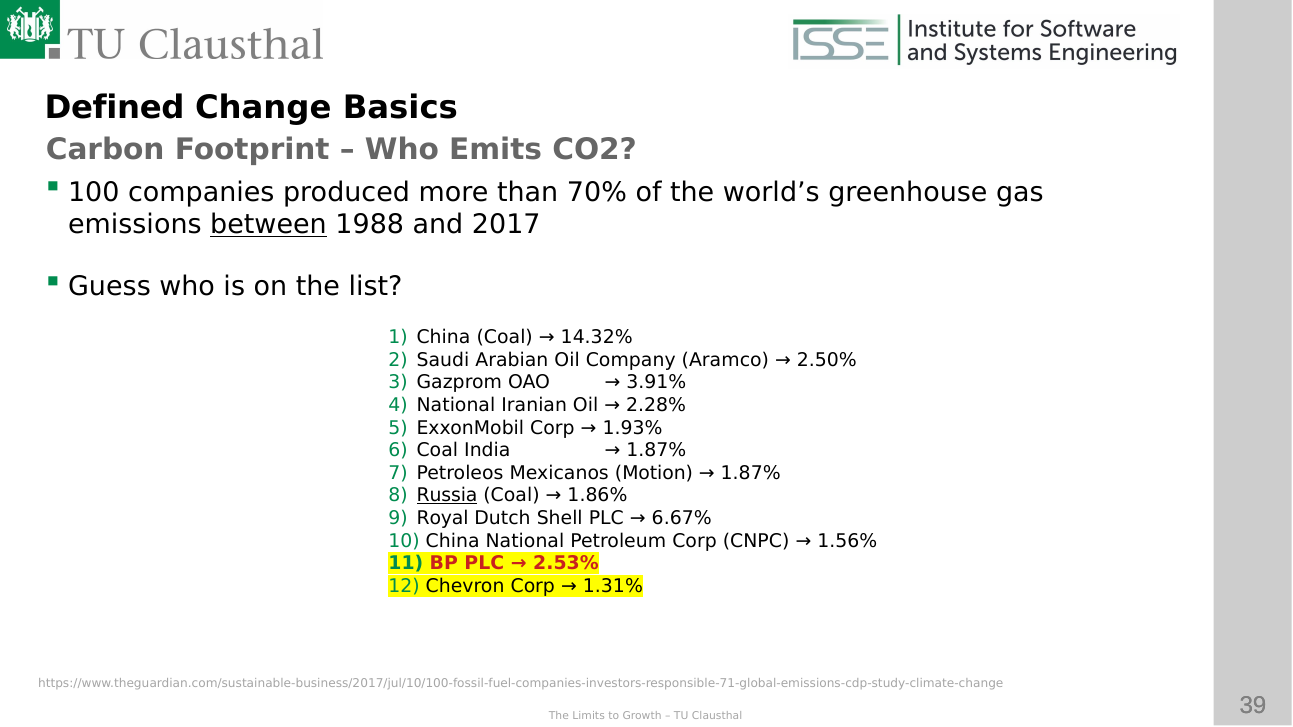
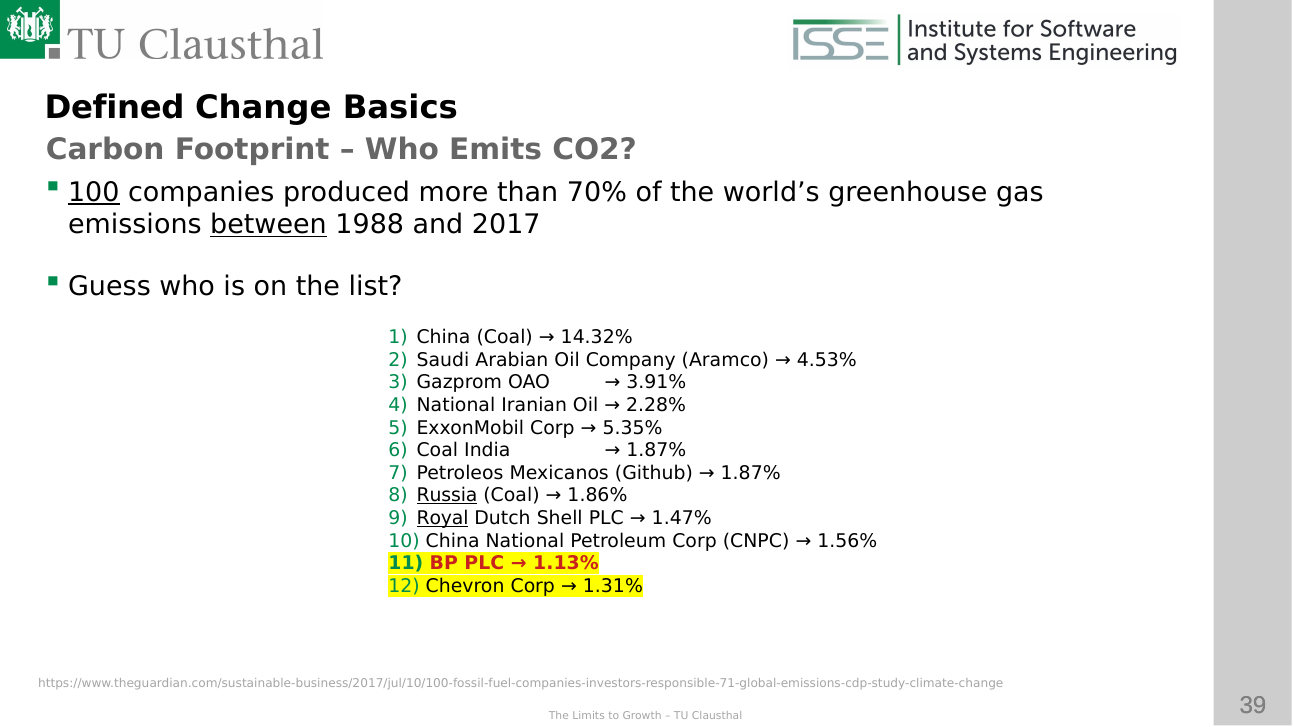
100 underline: none -> present (94, 193)
2.50%: 2.50% -> 4.53% (827, 360)
1.93%: 1.93% -> 5.35% (633, 428)
Motion: Motion -> Github (654, 473)
Royal underline: none -> present (443, 519)
6.67%: 6.67% -> 1.47% (682, 519)
2.53%: 2.53% -> 1.13% (566, 564)
